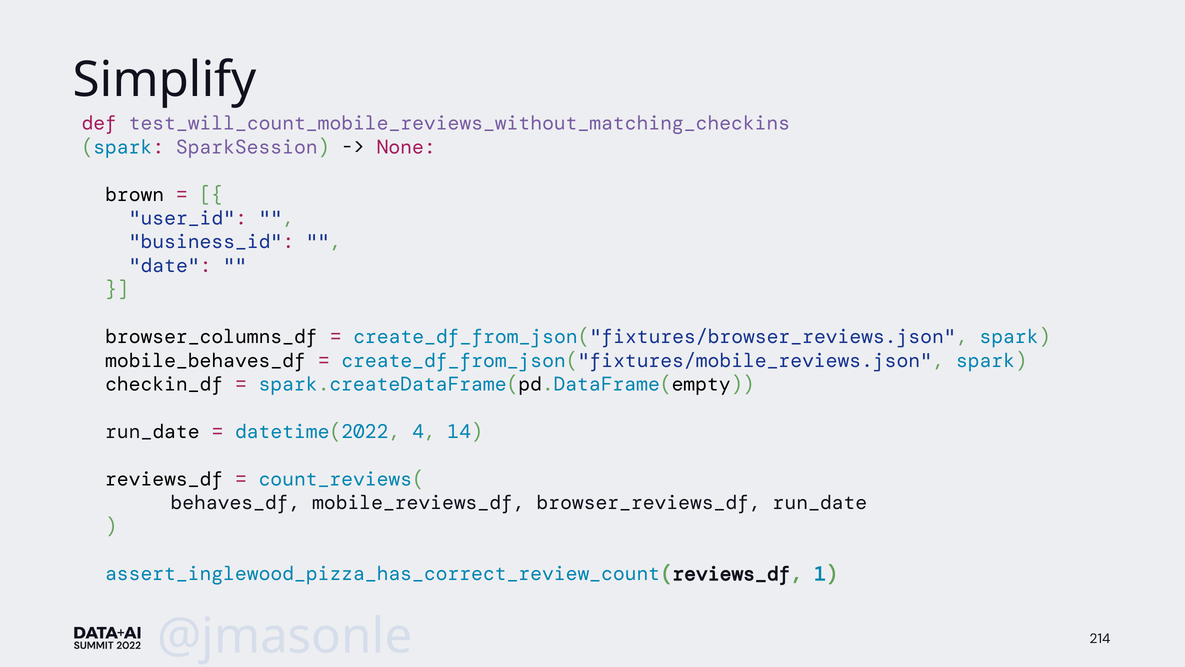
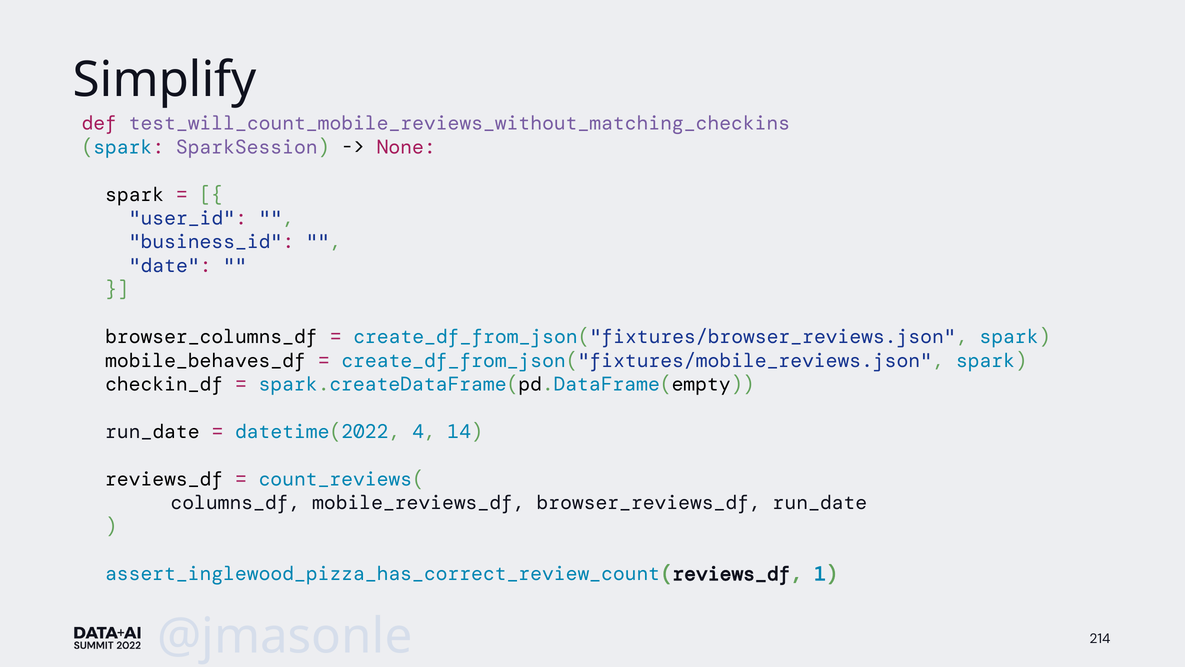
brown: brown -> spark (135, 194)
behaves_df: behaves_df -> columns_df (235, 503)
